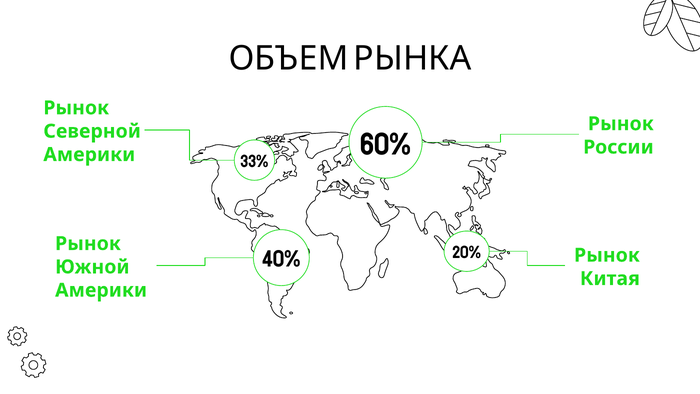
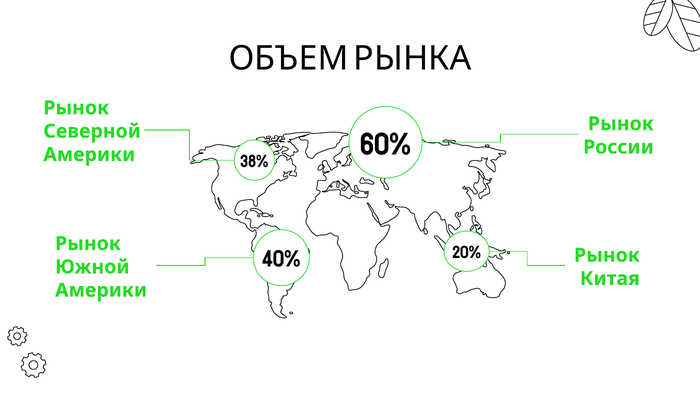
33%: 33% -> 38% (254, 161)
